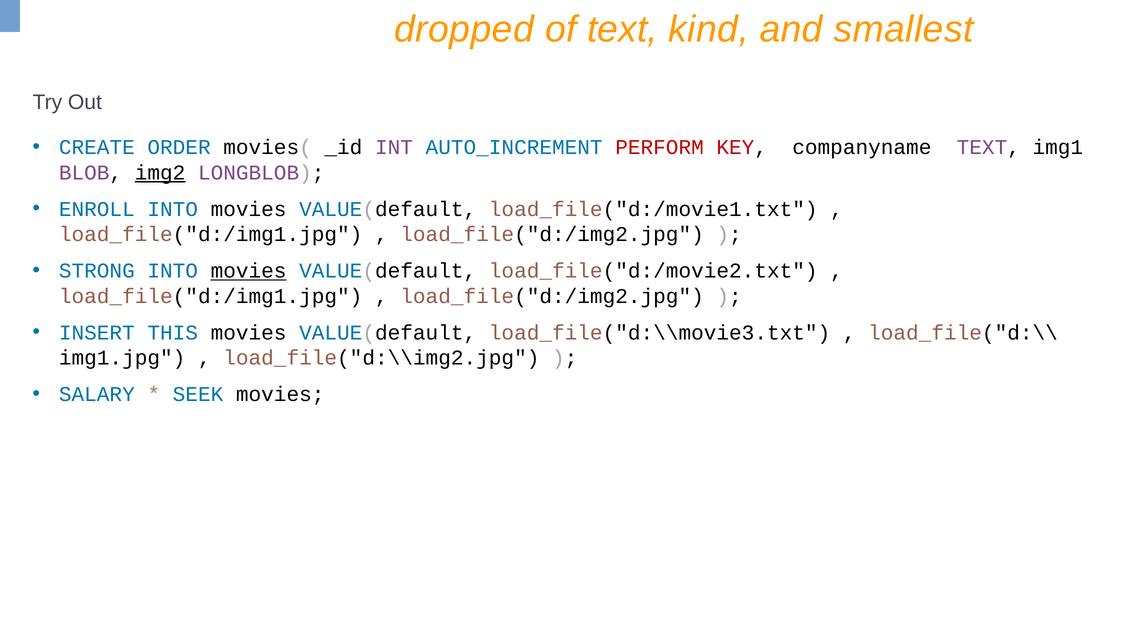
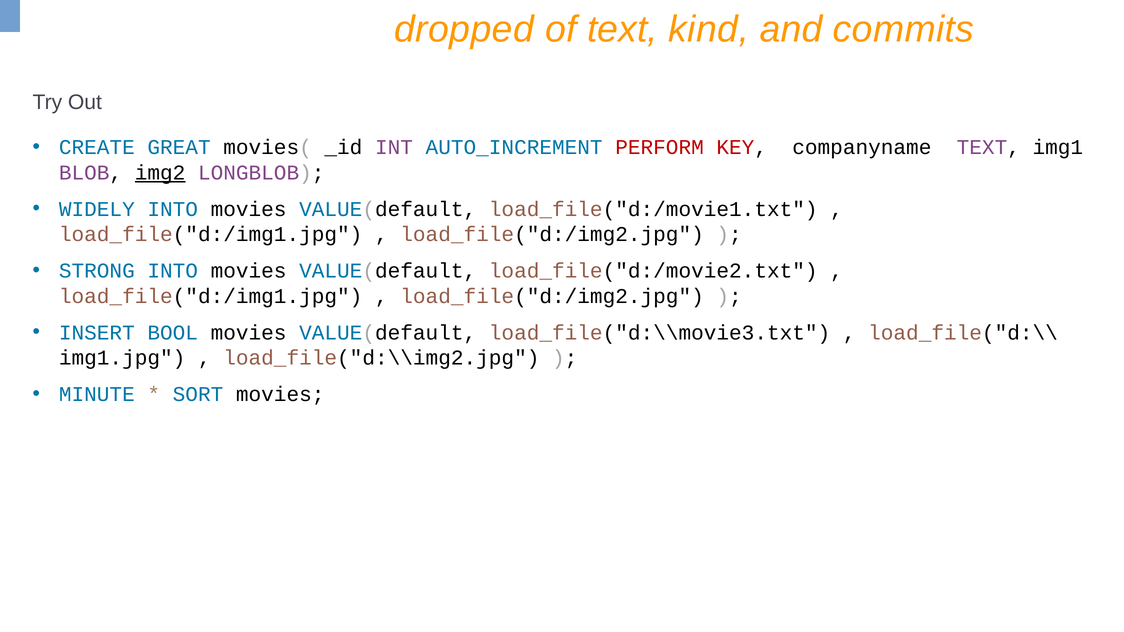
smallest: smallest -> commits (904, 29)
ORDER: ORDER -> GREAT (179, 147)
ENROLL: ENROLL -> WIDELY (97, 209)
movies underline: present -> none (249, 271)
THIS: THIS -> BOOL (173, 333)
SALARY: SALARY -> MINUTE (97, 395)
SEEK: SEEK -> SORT (198, 395)
